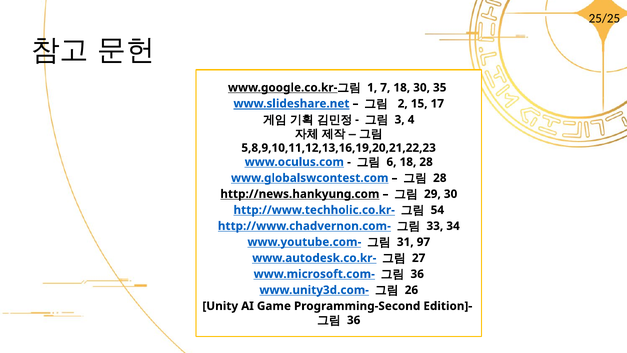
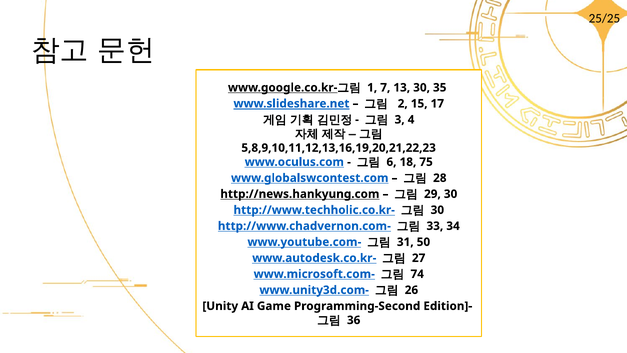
7 18: 18 -> 13 (402, 88)
18 28: 28 -> 75 (426, 162)
54: 54 -> 30 (437, 210)
97: 97 -> 50 (423, 242)
36: 36 -> 74 (417, 274)
